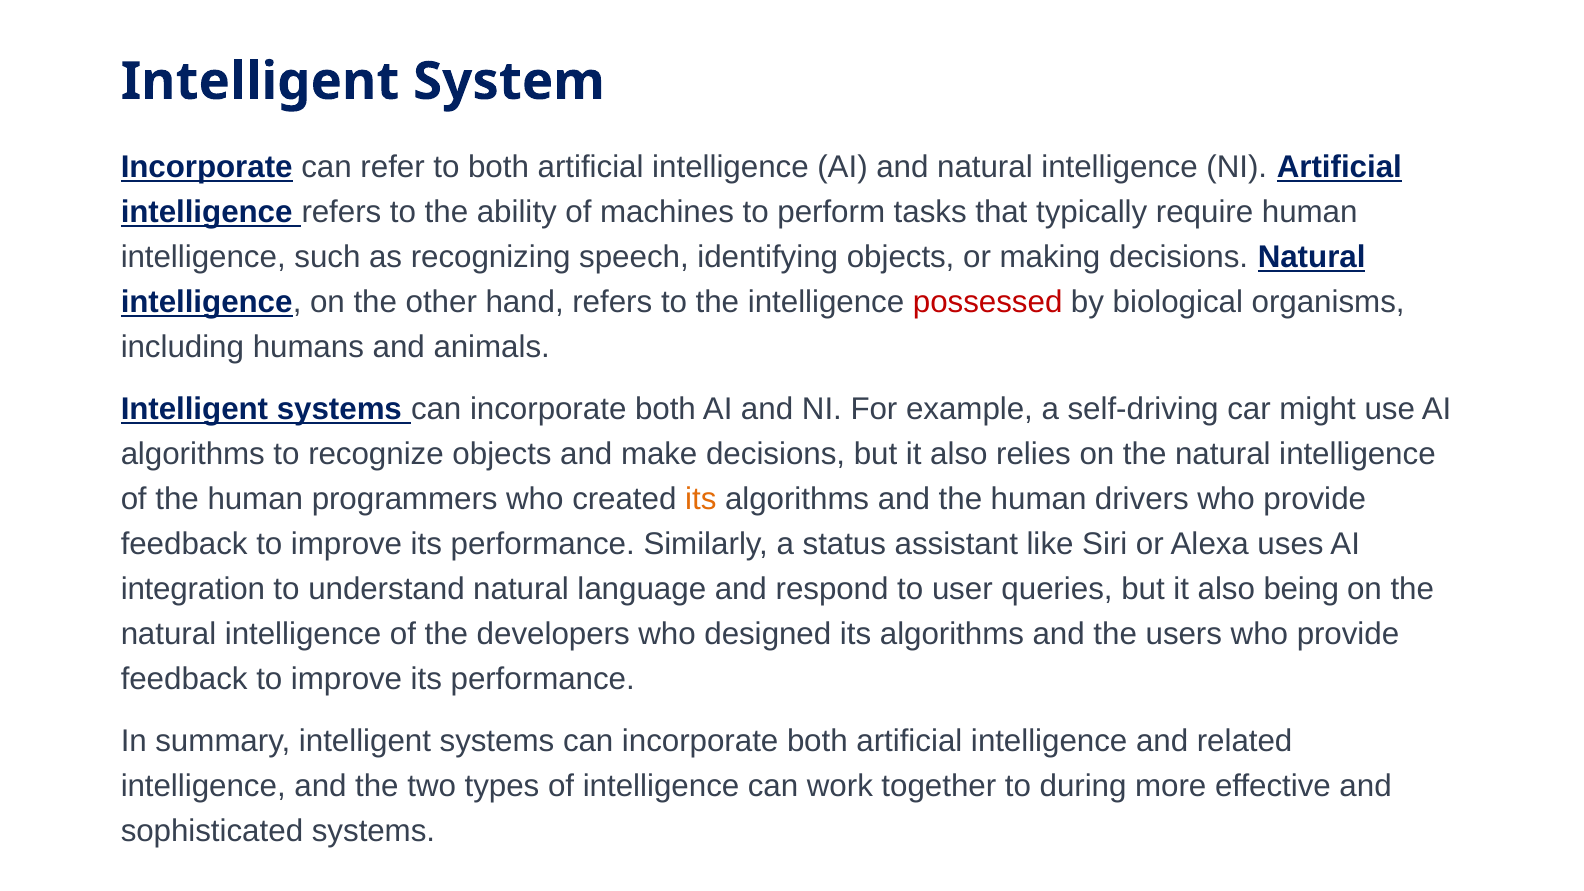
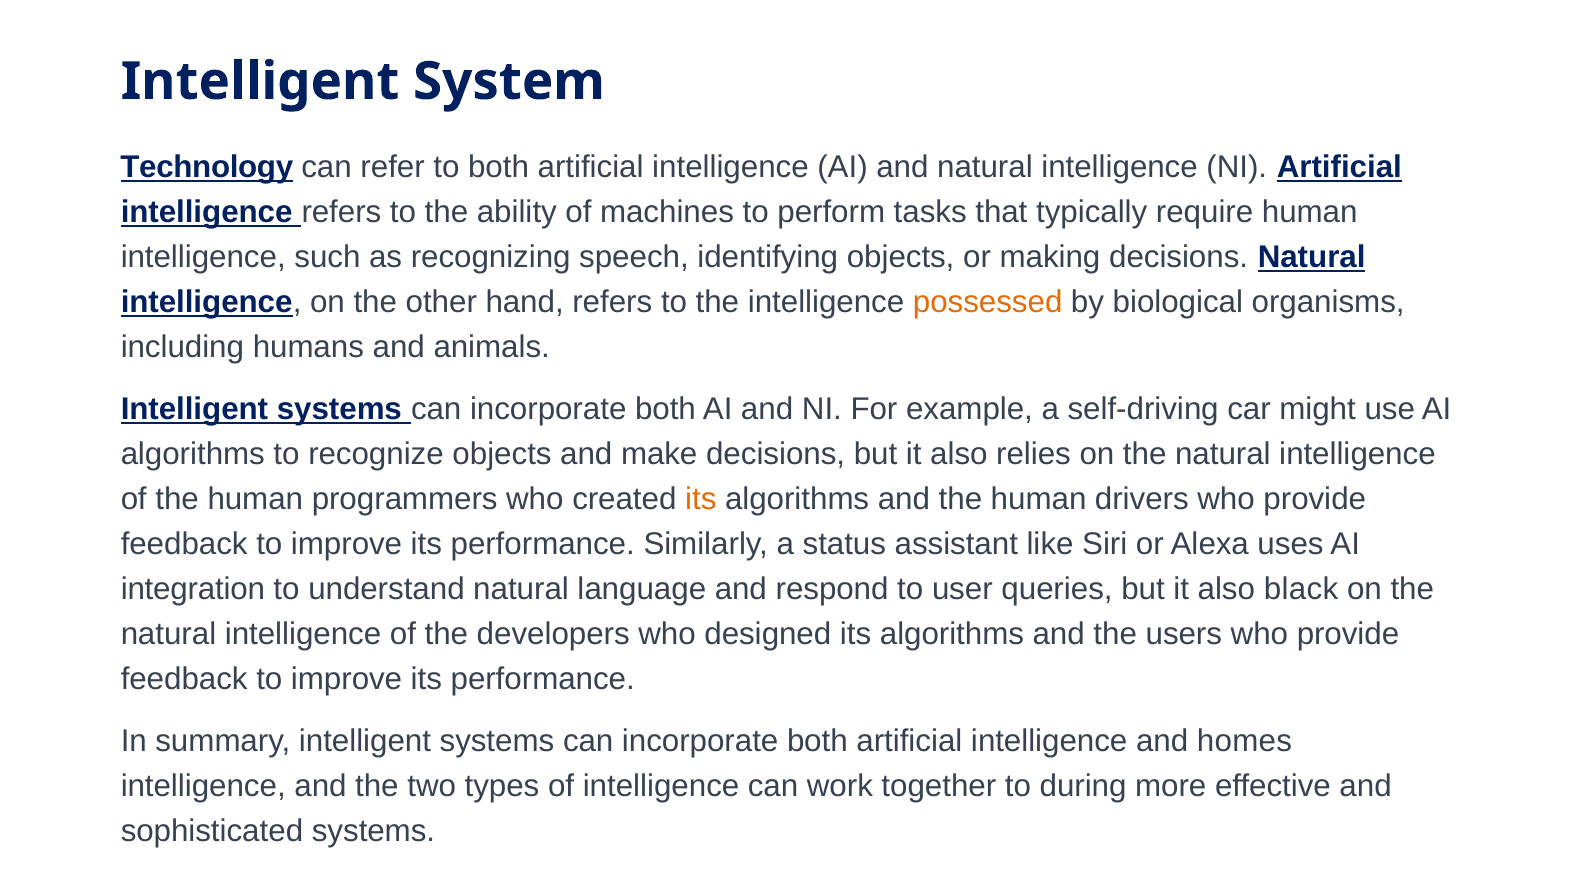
Incorporate: Incorporate -> Technology (207, 167)
possessed colour: red -> orange (988, 302)
being: being -> black (1301, 589)
related: related -> homes (1244, 741)
